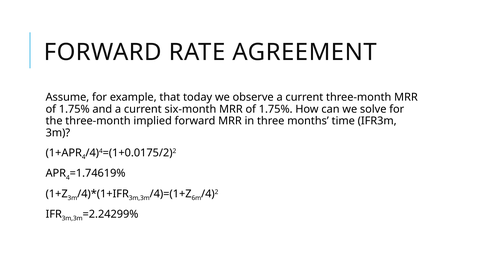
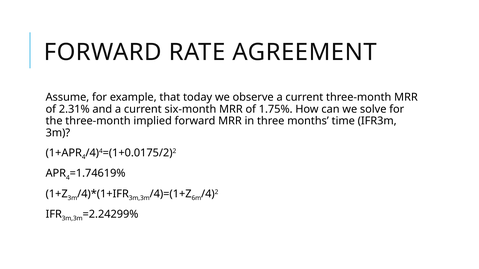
1.75%: 1.75% -> 2.31% (74, 109)
